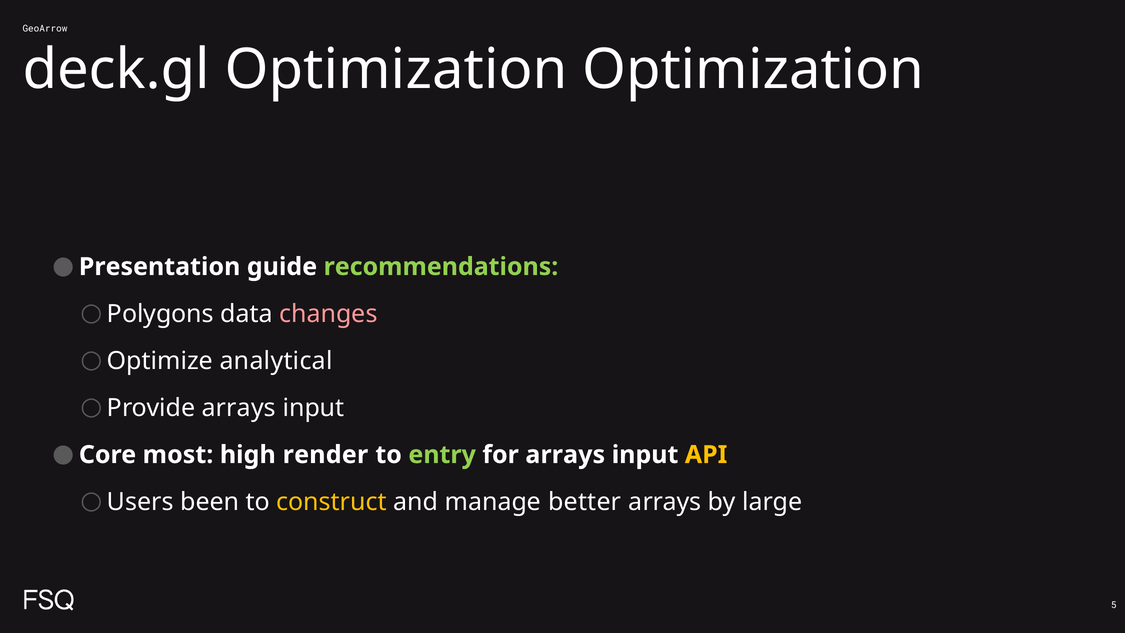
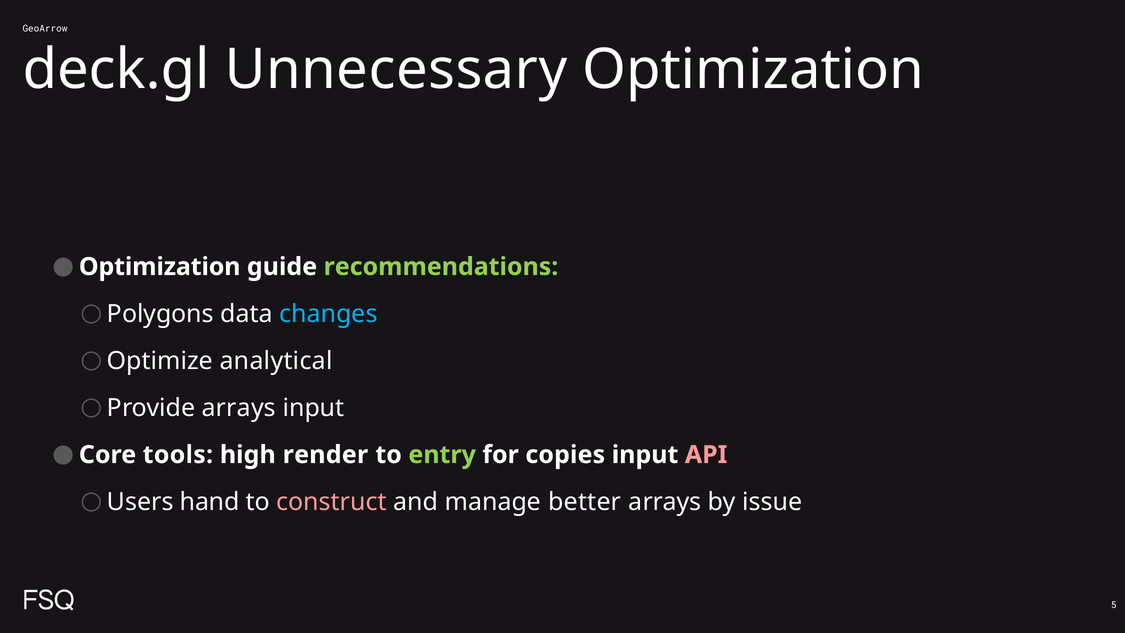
deck.gl Optimization: Optimization -> Unnecessary (396, 70)
Presentation: Presentation -> Optimization (160, 267)
changes colour: pink -> light blue (328, 314)
most: most -> tools (178, 455)
for arrays: arrays -> copies (565, 455)
API colour: yellow -> pink (706, 455)
been: been -> hand (210, 502)
construct colour: yellow -> pink (332, 502)
large: large -> issue (772, 502)
